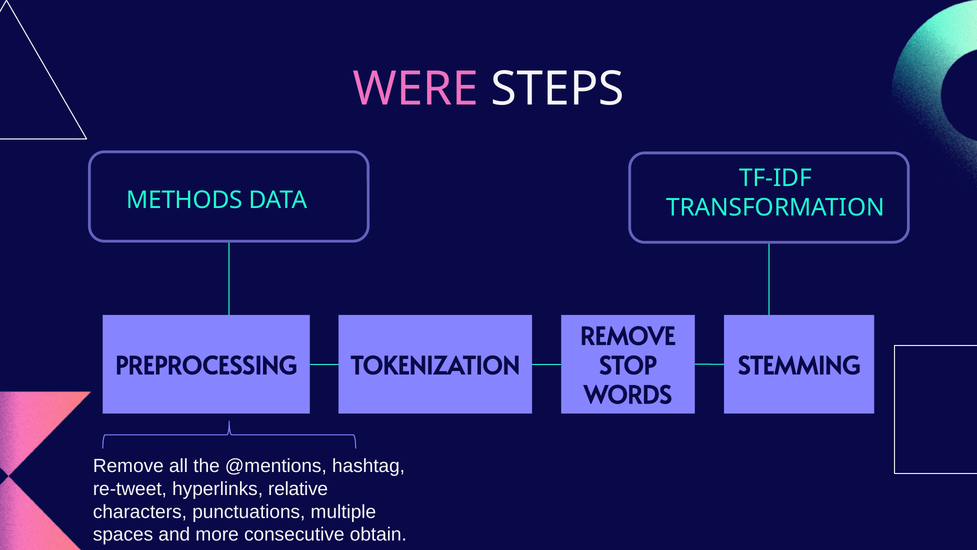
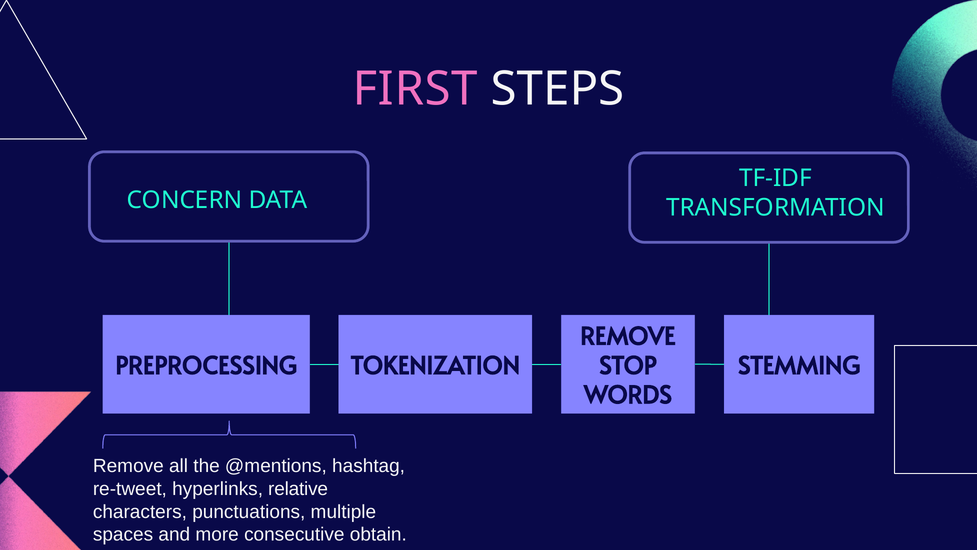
WERE: WERE -> FIRST (415, 89)
METHODS: METHODS -> CONCERN (184, 200)
